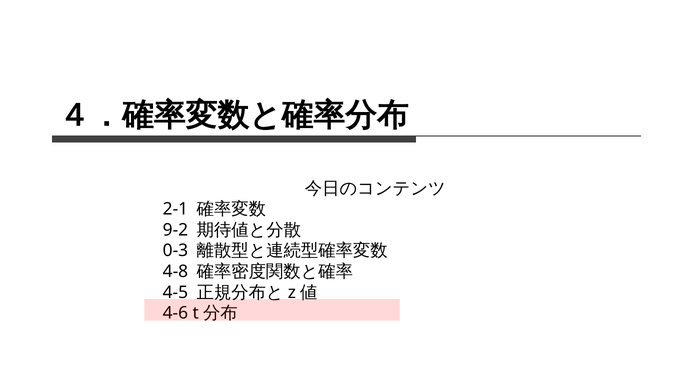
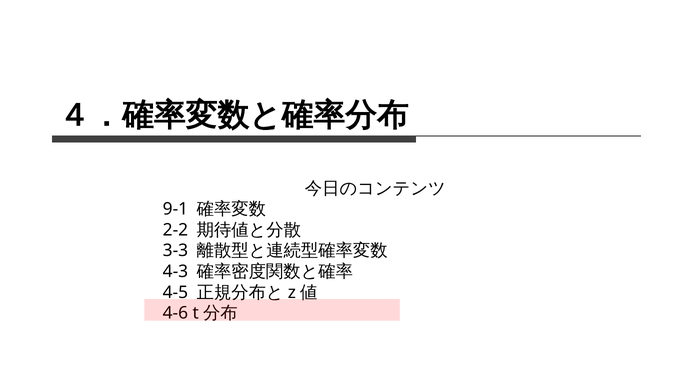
2-1: 2-1 -> 9-1 (175, 209)
9-2: 9-2 -> 2-2 (175, 230)
0-3: 0-3 -> 3-3 (175, 251)
4-8: 4-8 -> 4-3 (175, 271)
